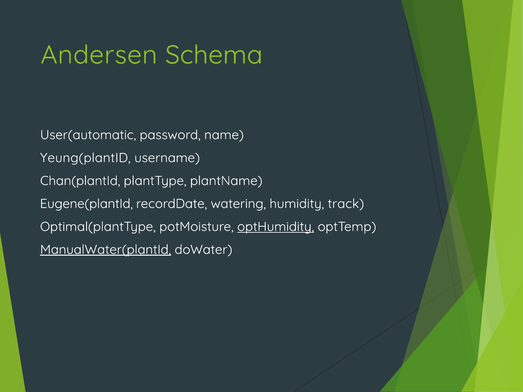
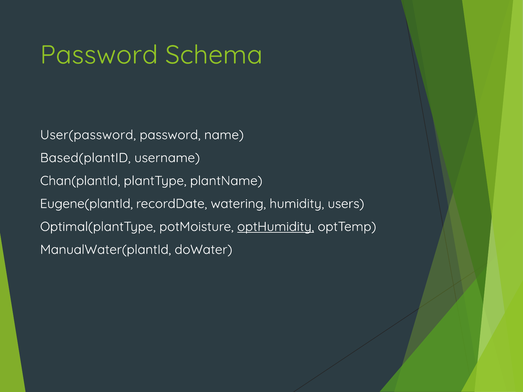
Andersen: Andersen -> Password (99, 55)
User(automatic: User(automatic -> User(password (88, 135)
Yeung(plantID: Yeung(plantID -> Based(plantID (85, 158)
track: track -> users (346, 204)
ManualWater(plantId underline: present -> none (106, 250)
